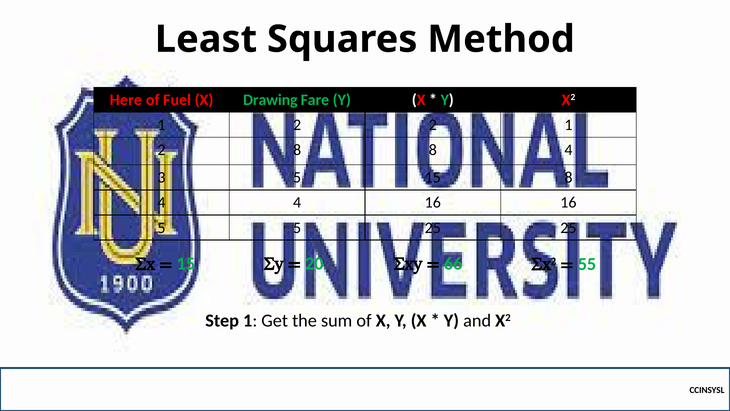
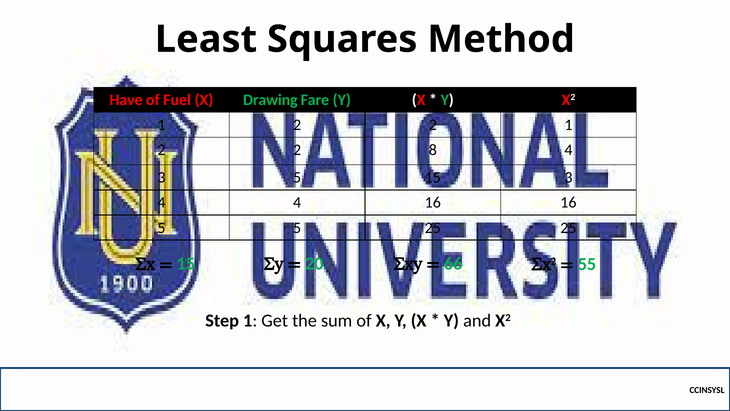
Here: Here -> Have (126, 100)
8: 8 -> 2 (297, 150)
15 8: 8 -> 3 (568, 177)
